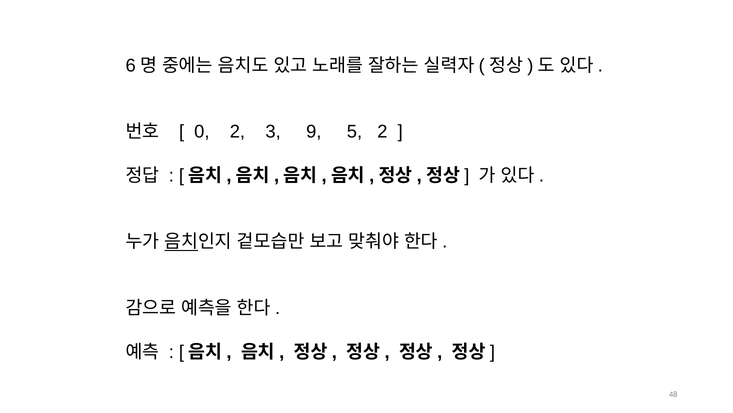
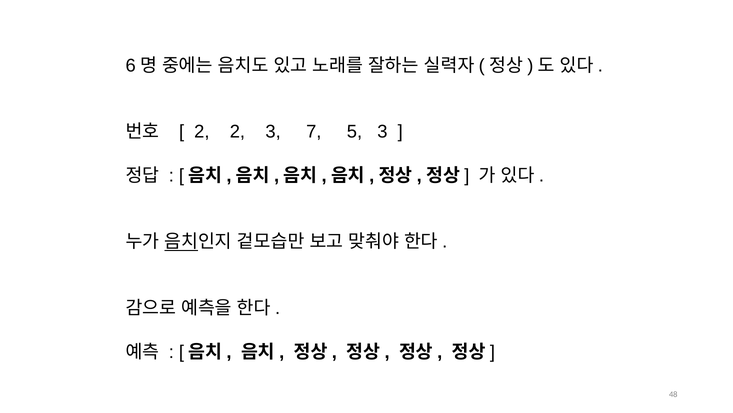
0: 0 -> 2 (202, 132)
9: 9 -> 7 (314, 132)
5 2: 2 -> 3 (382, 132)
